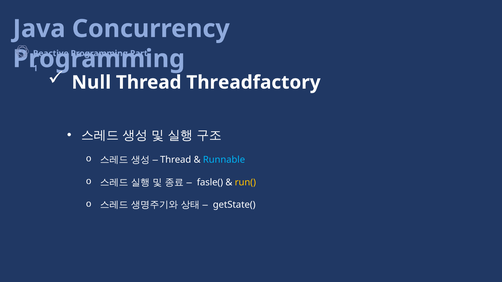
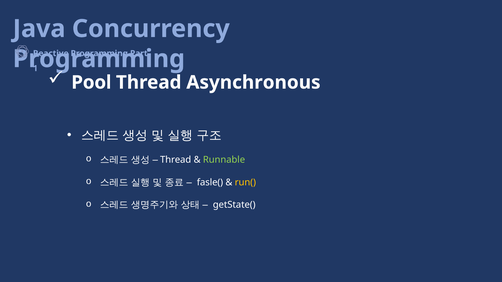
Null: Null -> Pool (91, 83)
Threadfactory: Threadfactory -> Asynchronous (253, 83)
Runnable colour: light blue -> light green (224, 160)
